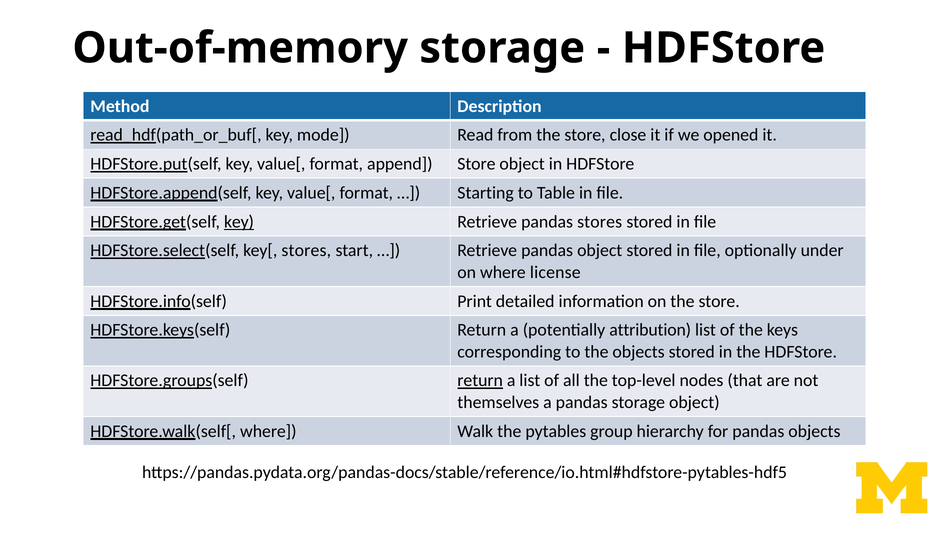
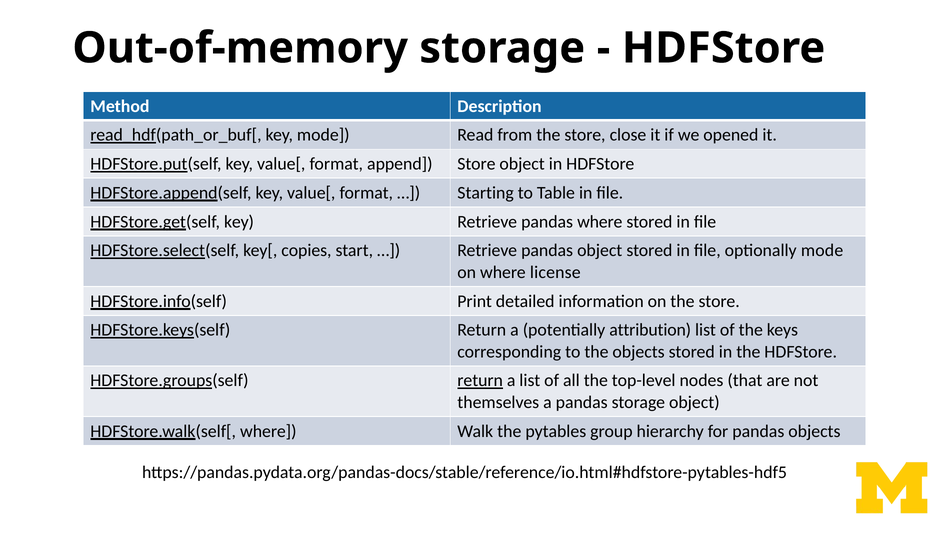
key underline: present -> none (239, 222)
pandas stores: stores -> where (600, 222)
key[ stores: stores -> copies (306, 250)
optionally under: under -> mode (822, 250)
